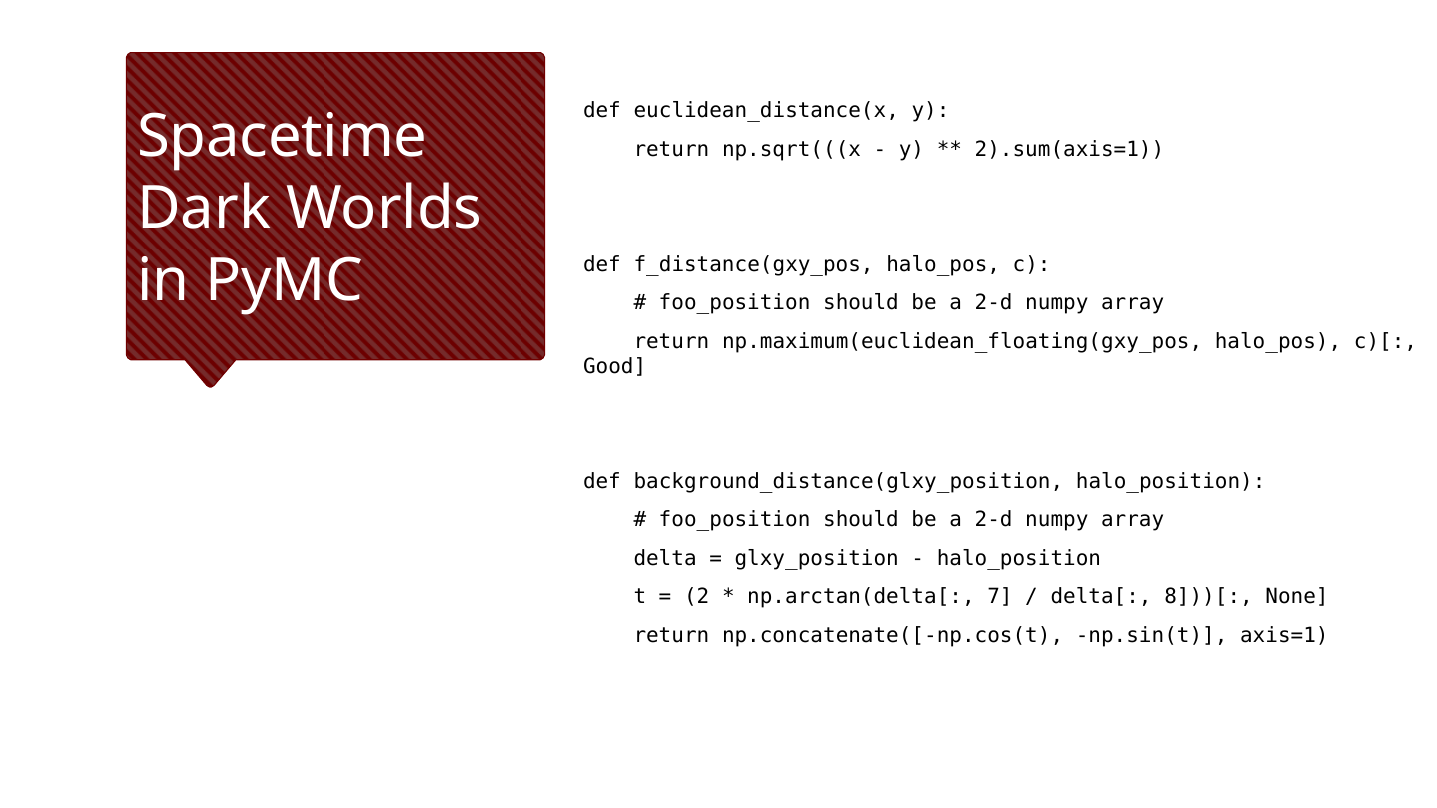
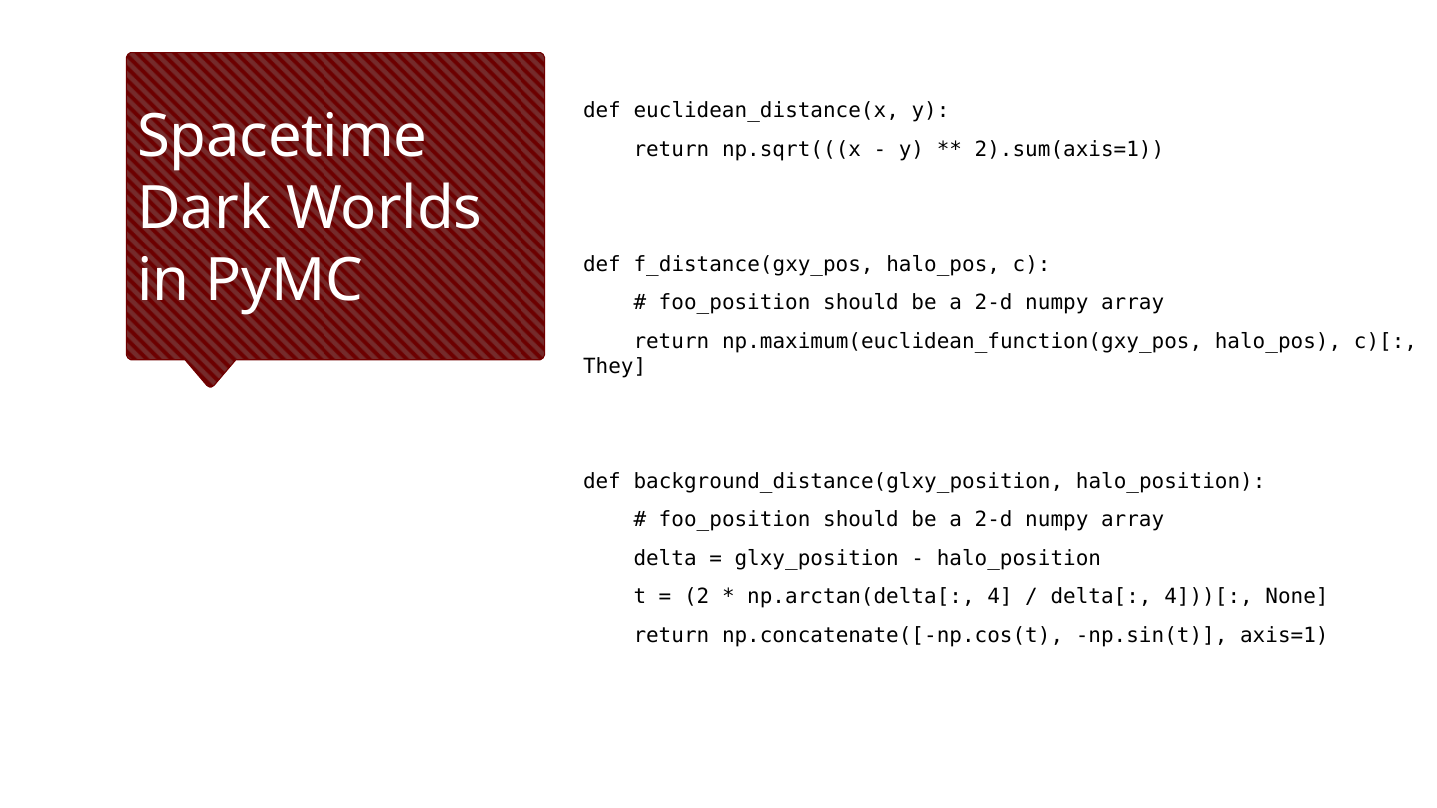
np.maximum(euclidean_floating(gxy_pos: np.maximum(euclidean_floating(gxy_pos -> np.maximum(euclidean_function(gxy_pos (962, 341)
Good: Good -> They (615, 367)
7: 7 -> 4 (1000, 597)
8]))[: 8]))[ -> 4]))[ (1209, 597)
